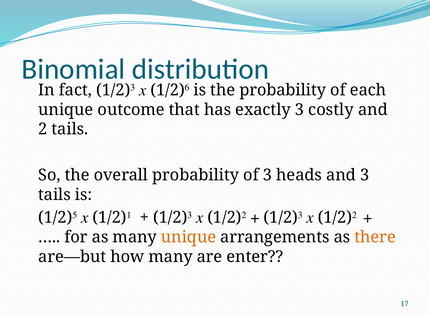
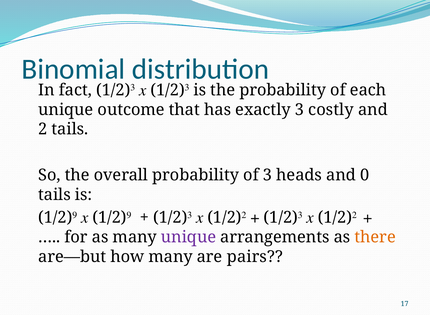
6: 6 -> 3 (187, 87)
and 3: 3 -> 0 (365, 175)
5: 5 -> 9 (75, 215)
1: 1 -> 9 (129, 215)
unique colour: orange -> purple (189, 237)
enter: enter -> pairs (255, 257)
